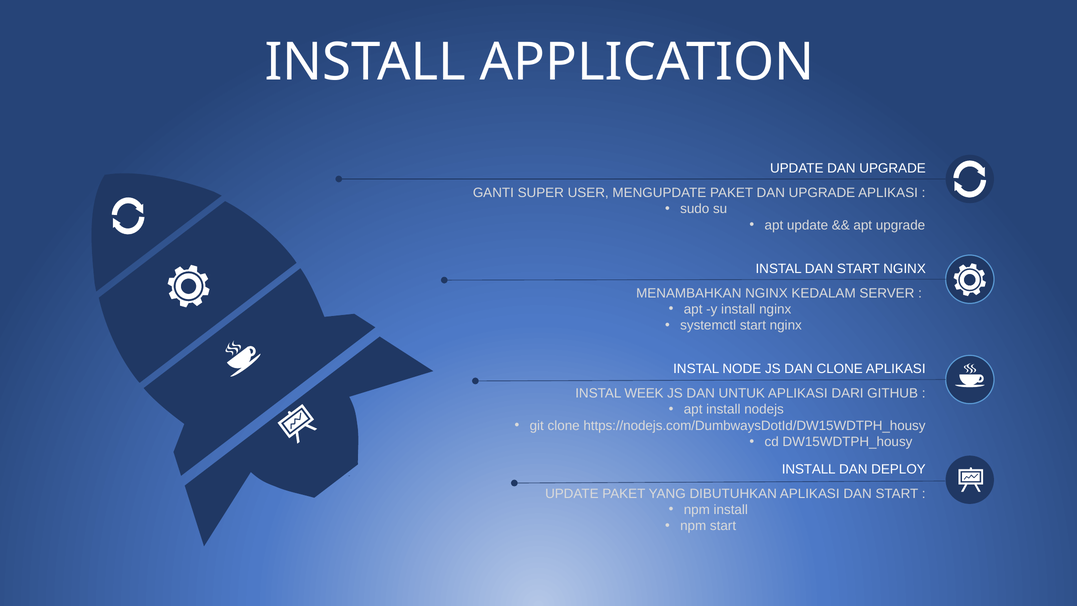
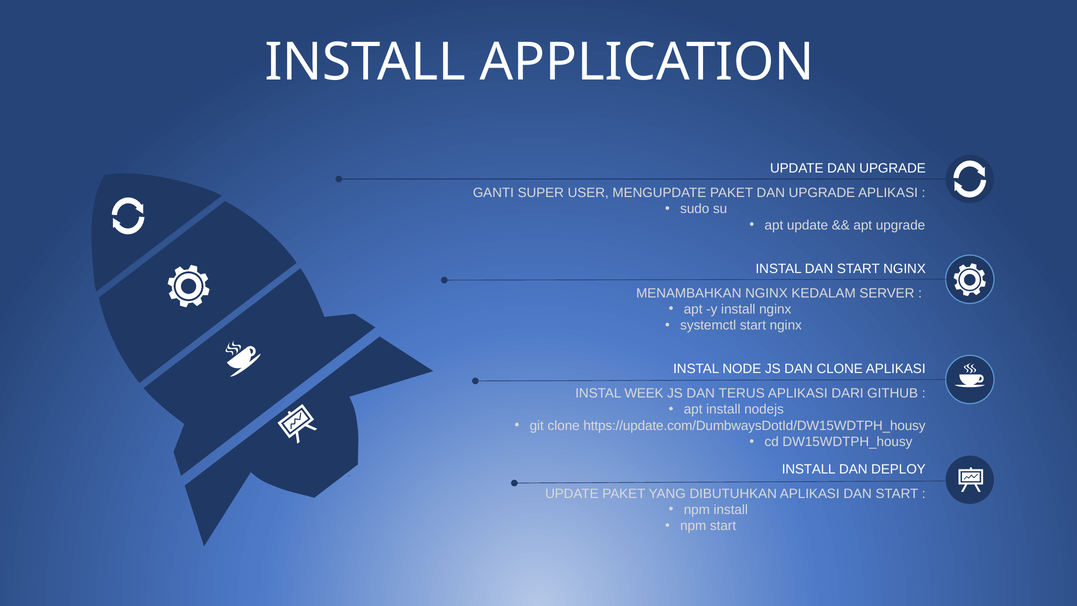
UNTUK: UNTUK -> TERUS (742, 393)
https://nodejs.com/DumbwaysDotId/DW15WDTPH_housy: https://nodejs.com/DumbwaysDotId/DW15WDTPH_housy -> https://update.com/DumbwaysDotId/DW15WDTPH_housy (754, 426)
